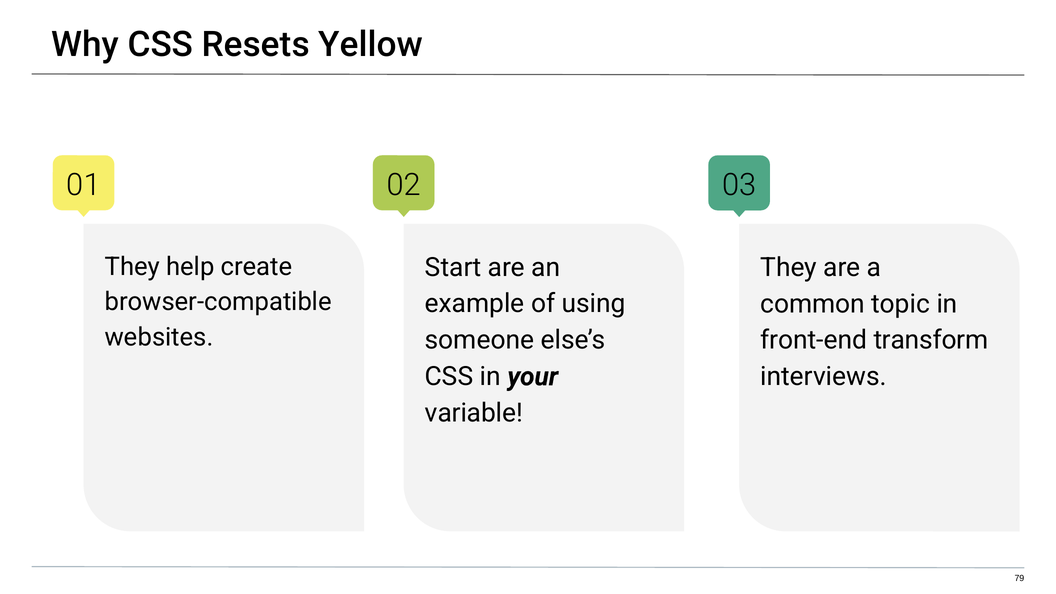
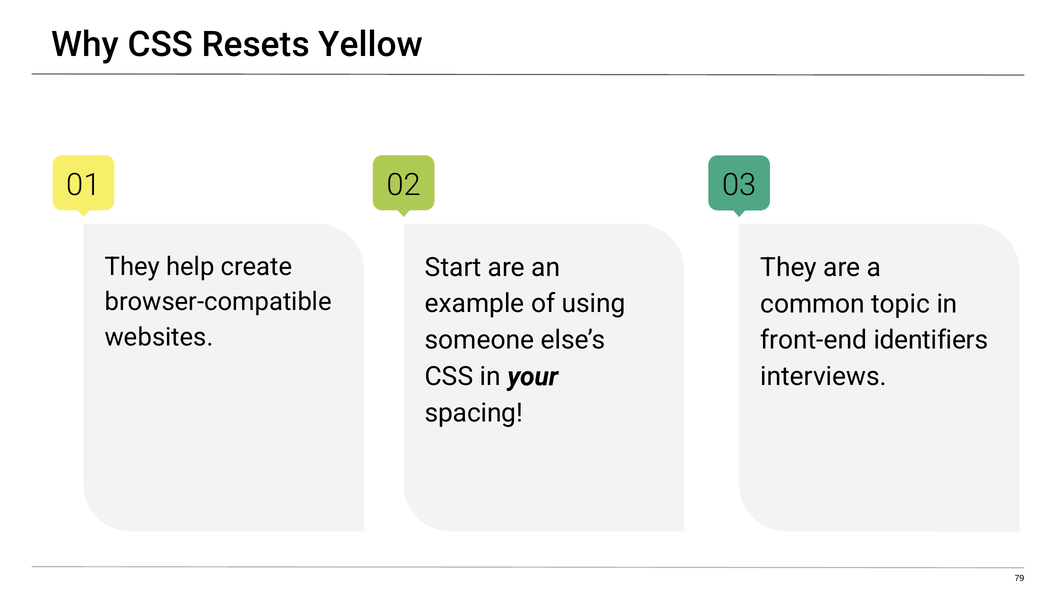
transform: transform -> identifiers (931, 340)
variable: variable -> spacing (474, 413)
